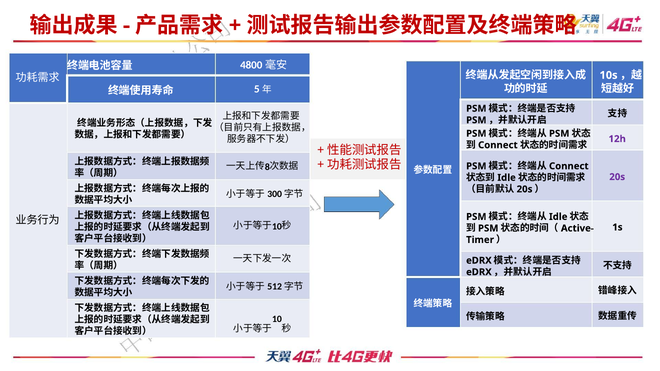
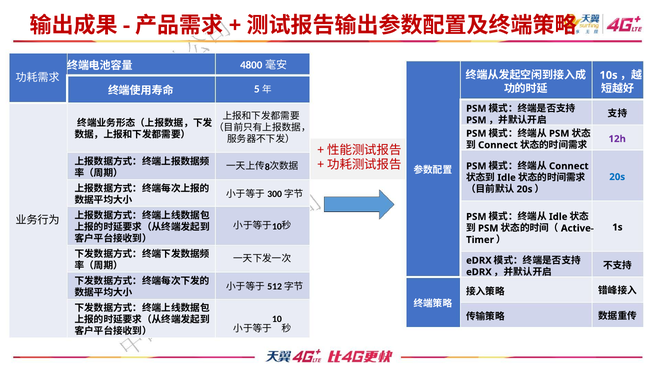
20s colour: purple -> blue (617, 177)
